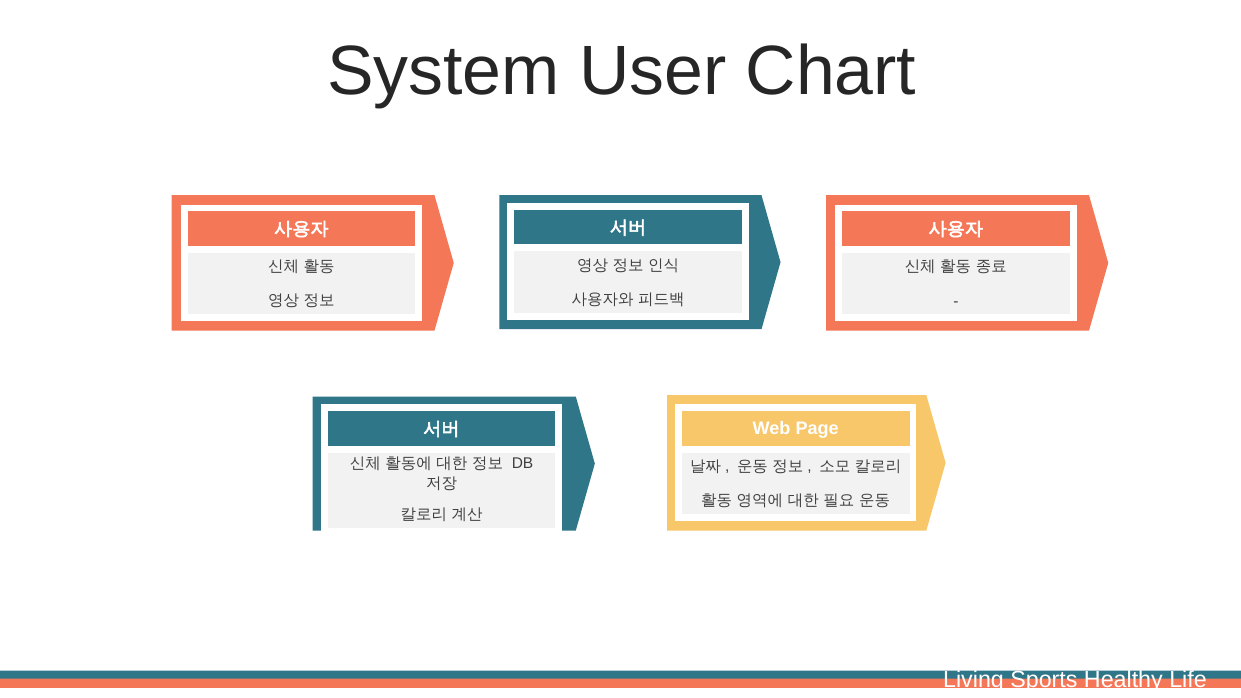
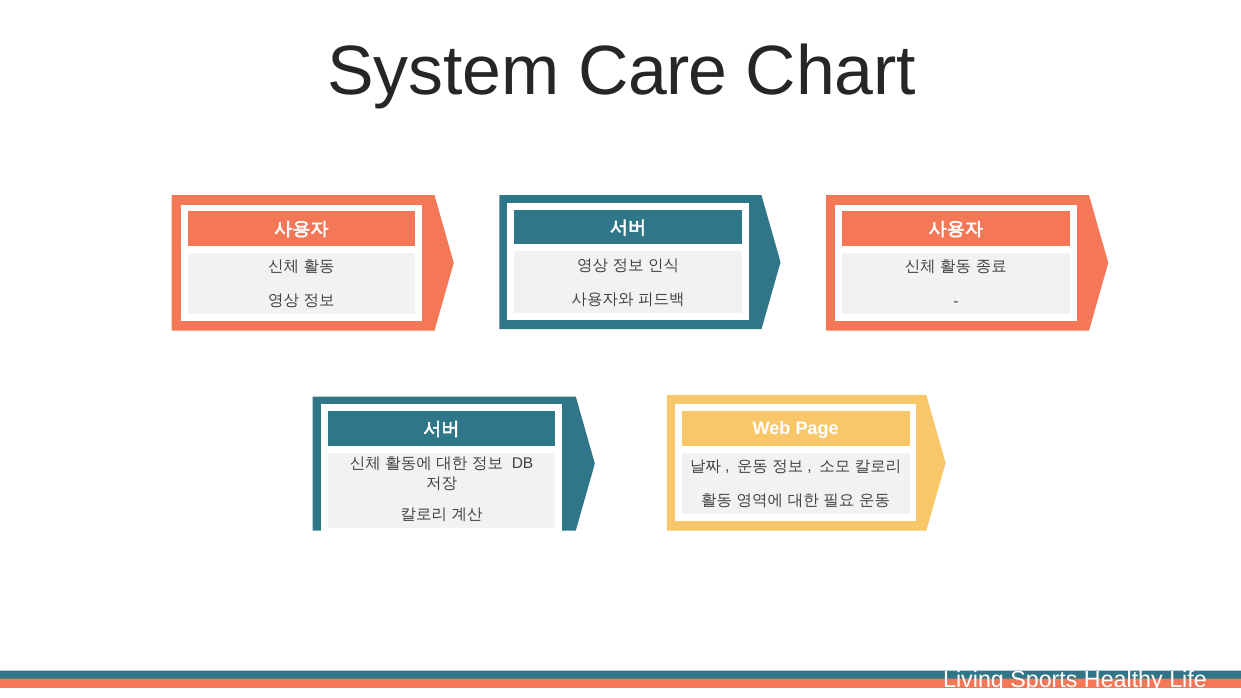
User: User -> Care (653, 71)
